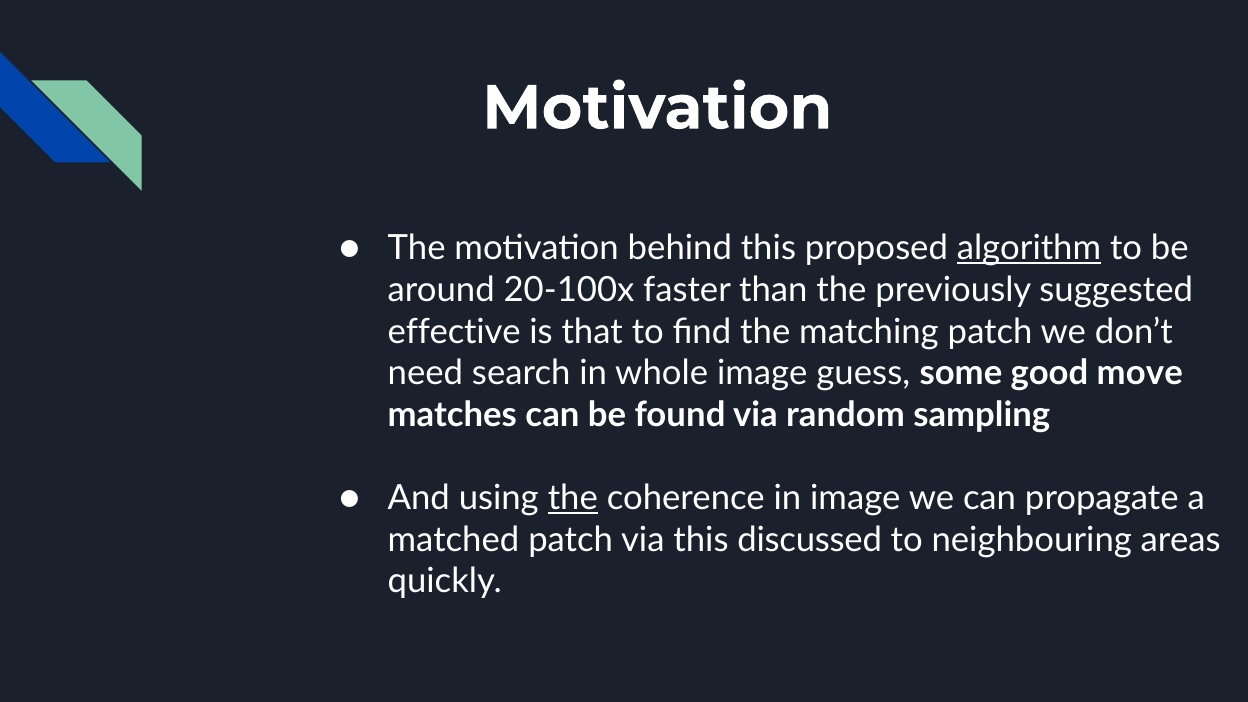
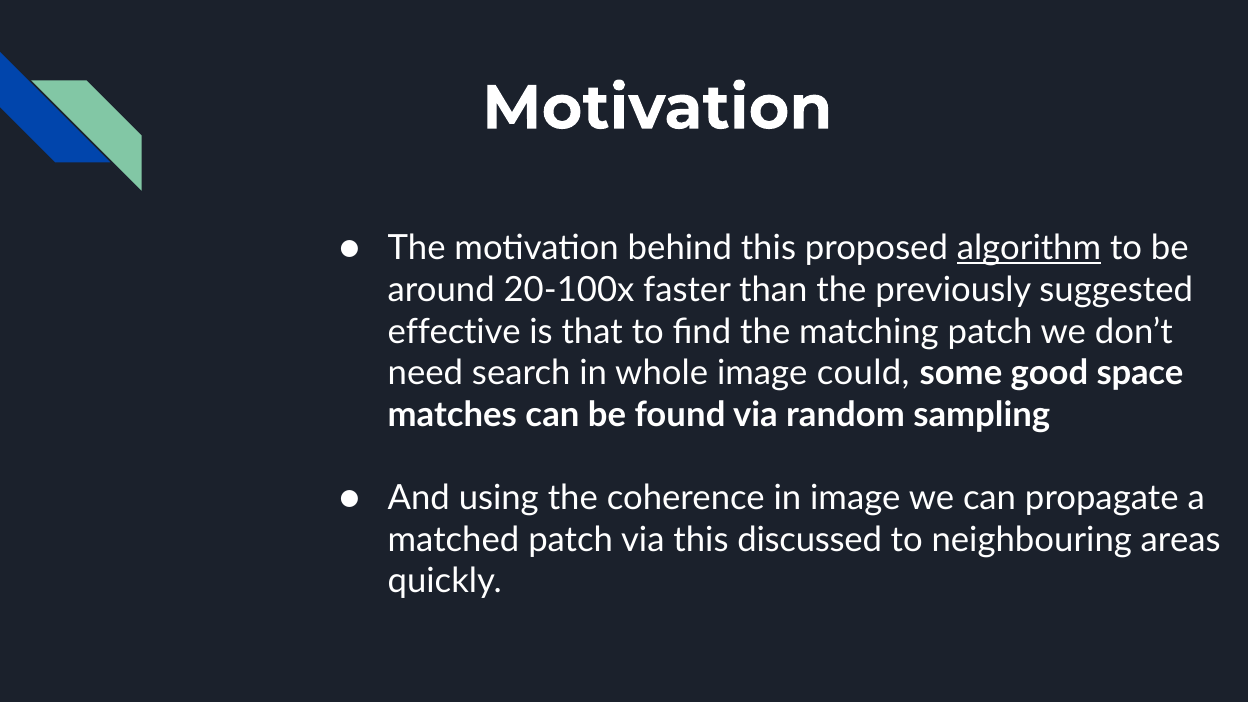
guess: guess -> could (863, 373)
move: move -> space (1140, 373)
the underline: present -> none (573, 498)
